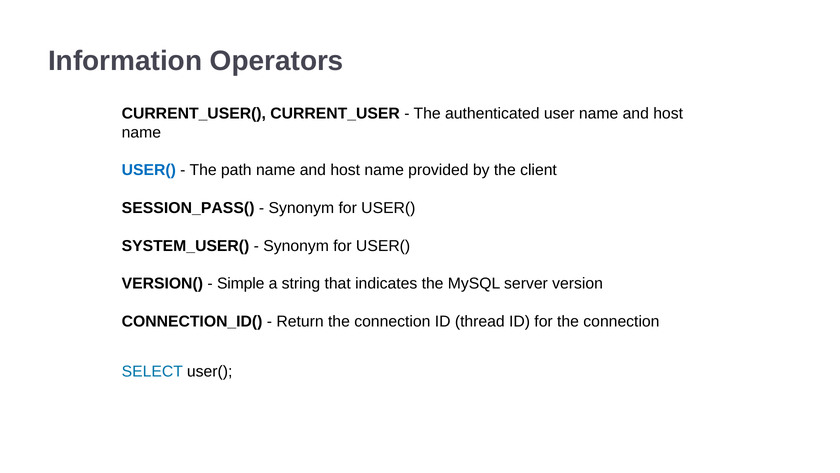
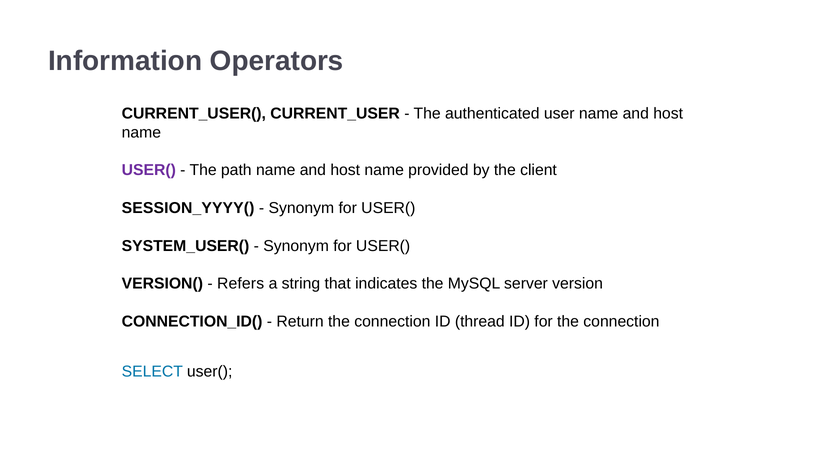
USER( colour: blue -> purple (149, 170)
SESSION_PASS(: SESSION_PASS( -> SESSION_YYYY( (188, 208)
Simple: Simple -> Refers (241, 283)
